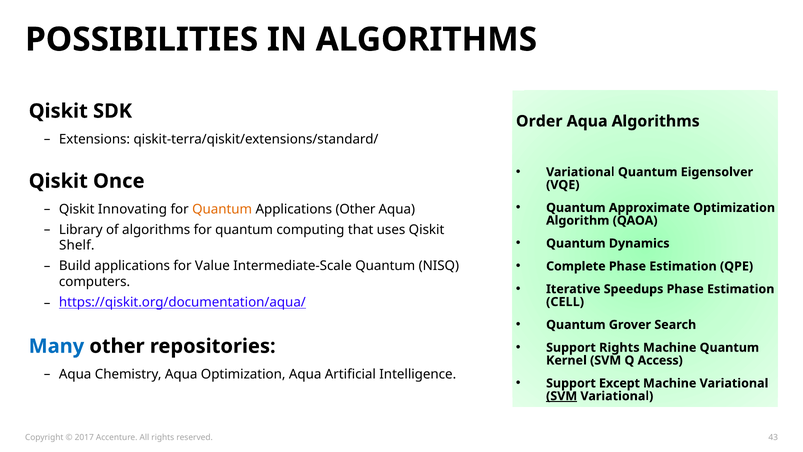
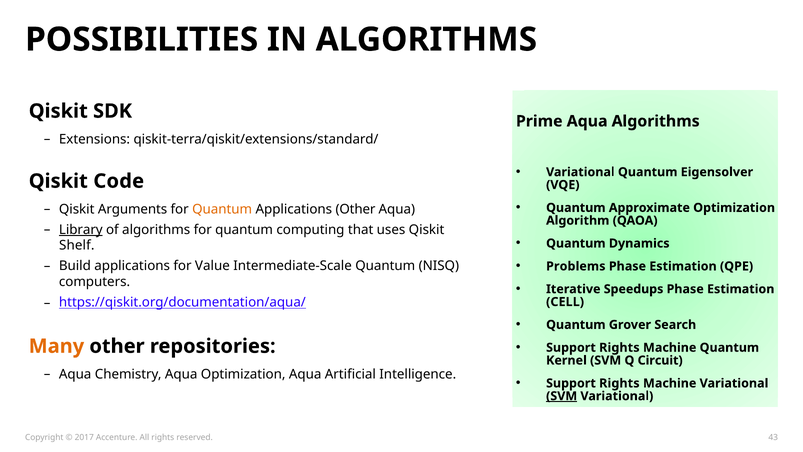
Order: Order -> Prime (539, 121)
Once: Once -> Code (119, 181)
Innovating: Innovating -> Arguments (133, 209)
Library underline: none -> present (81, 229)
Complete: Complete -> Problems (576, 266)
Many colour: blue -> orange (56, 346)
Access: Access -> Circuit (660, 360)
Except: Except -> Rights (619, 383)
